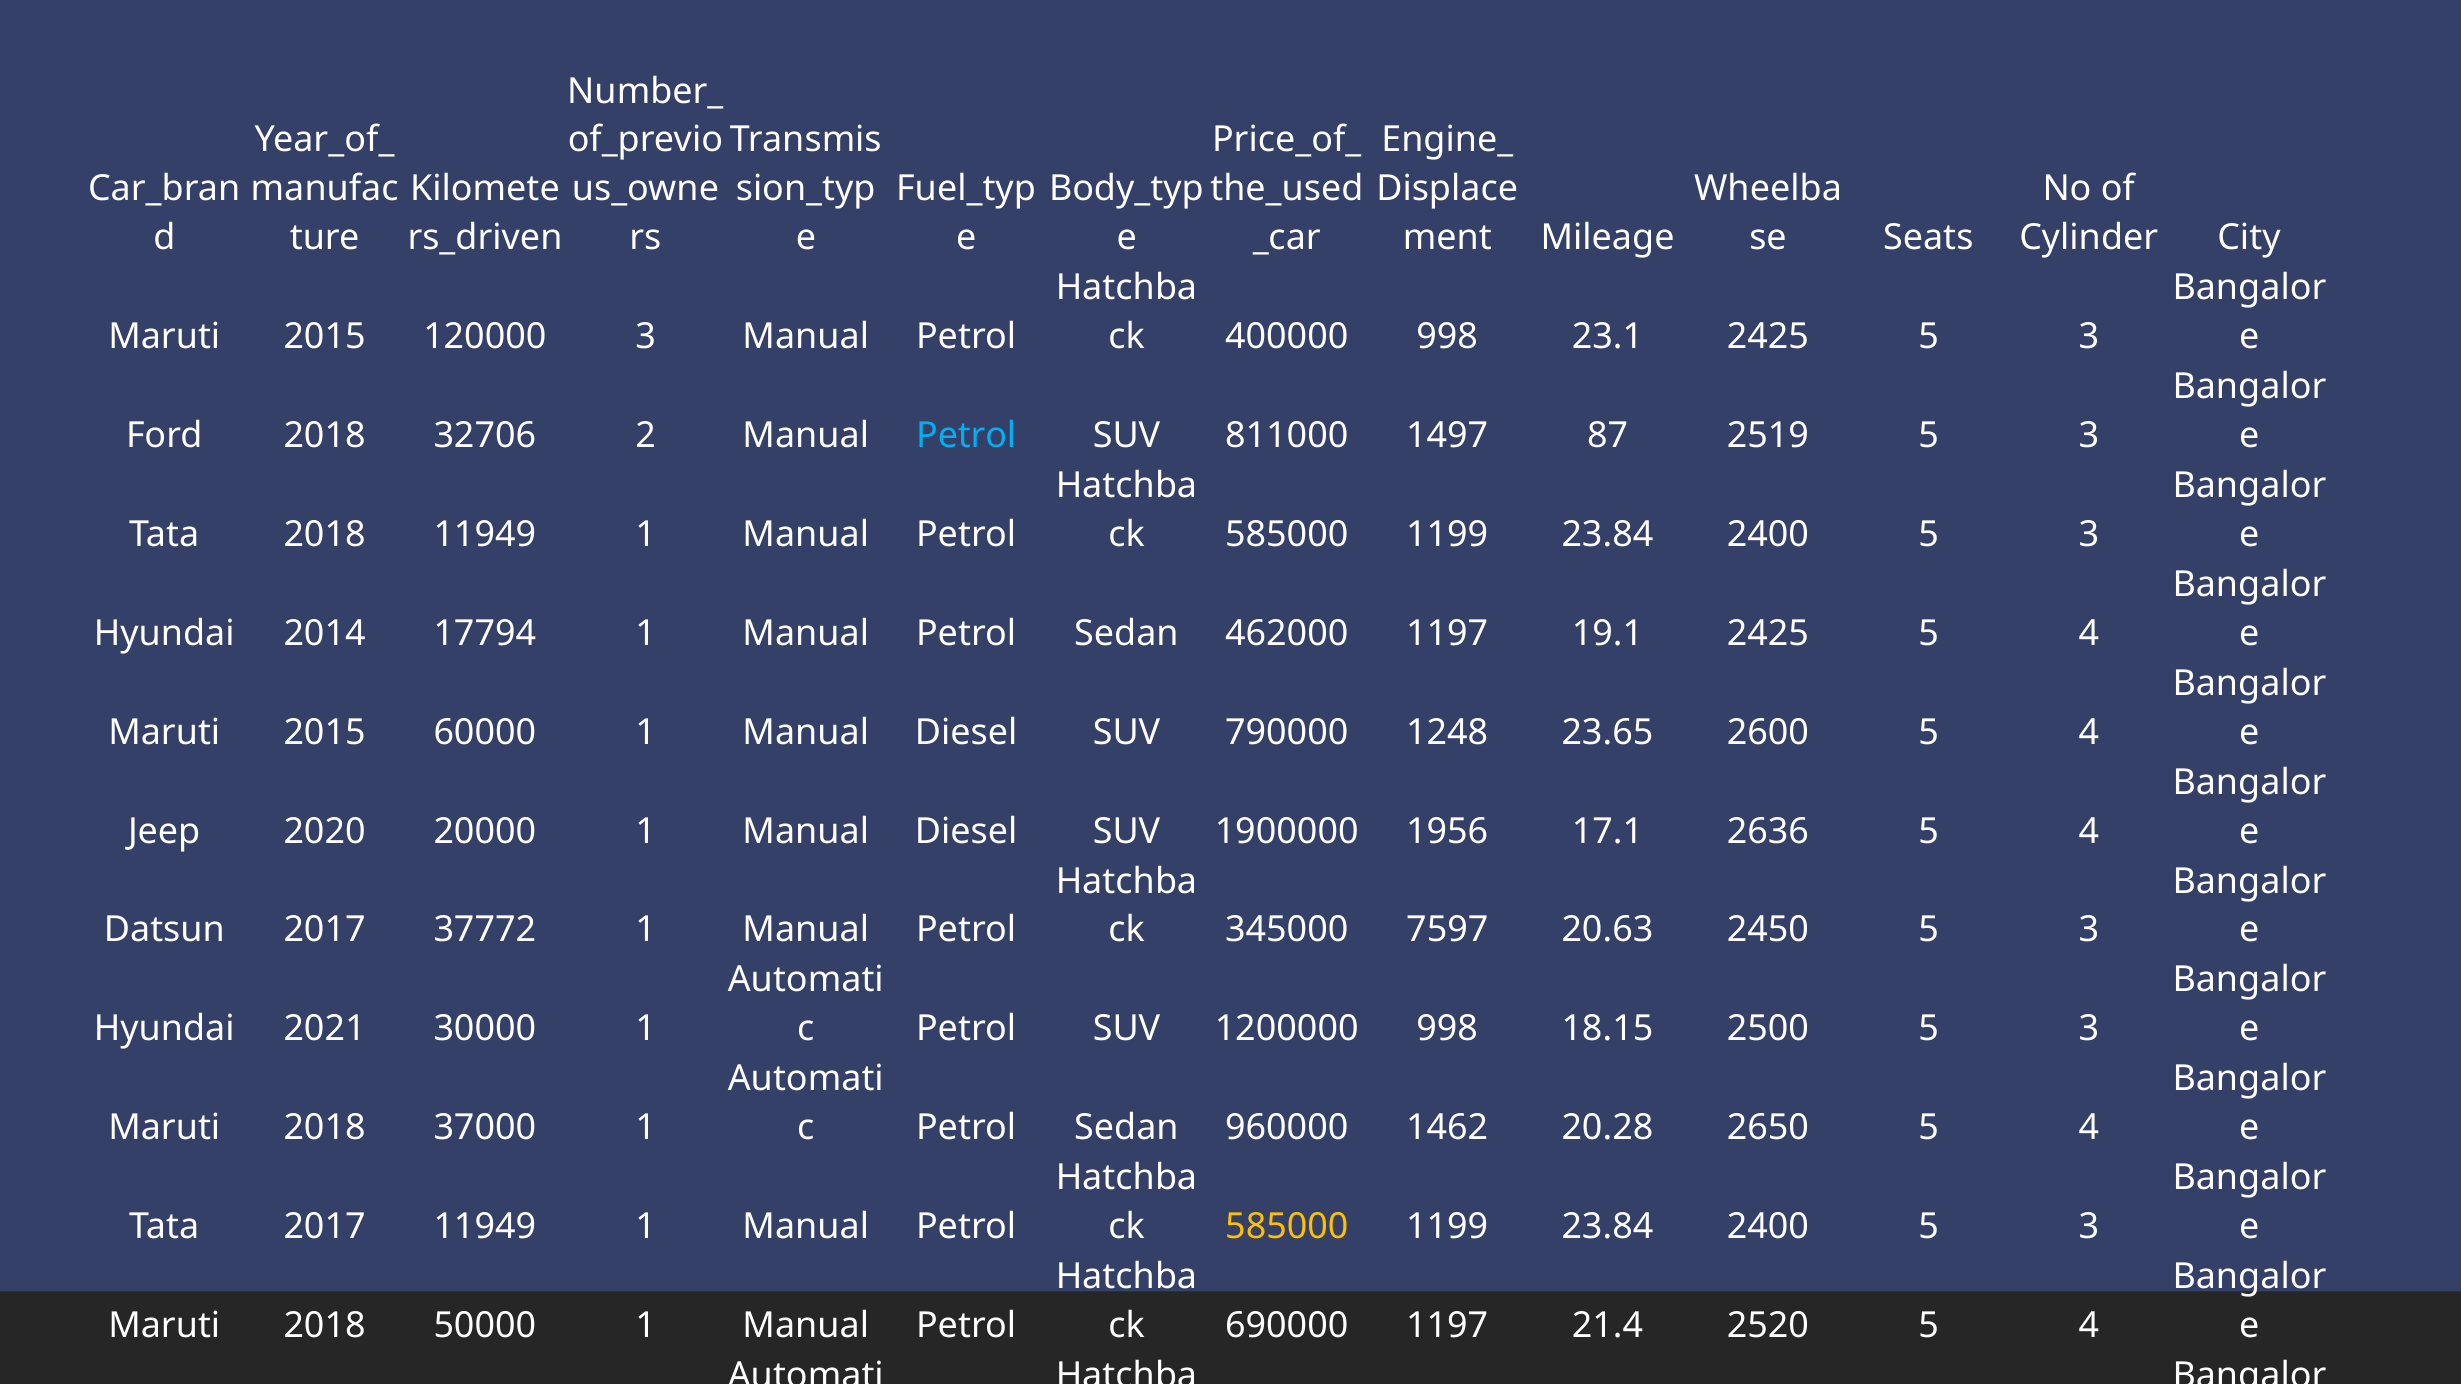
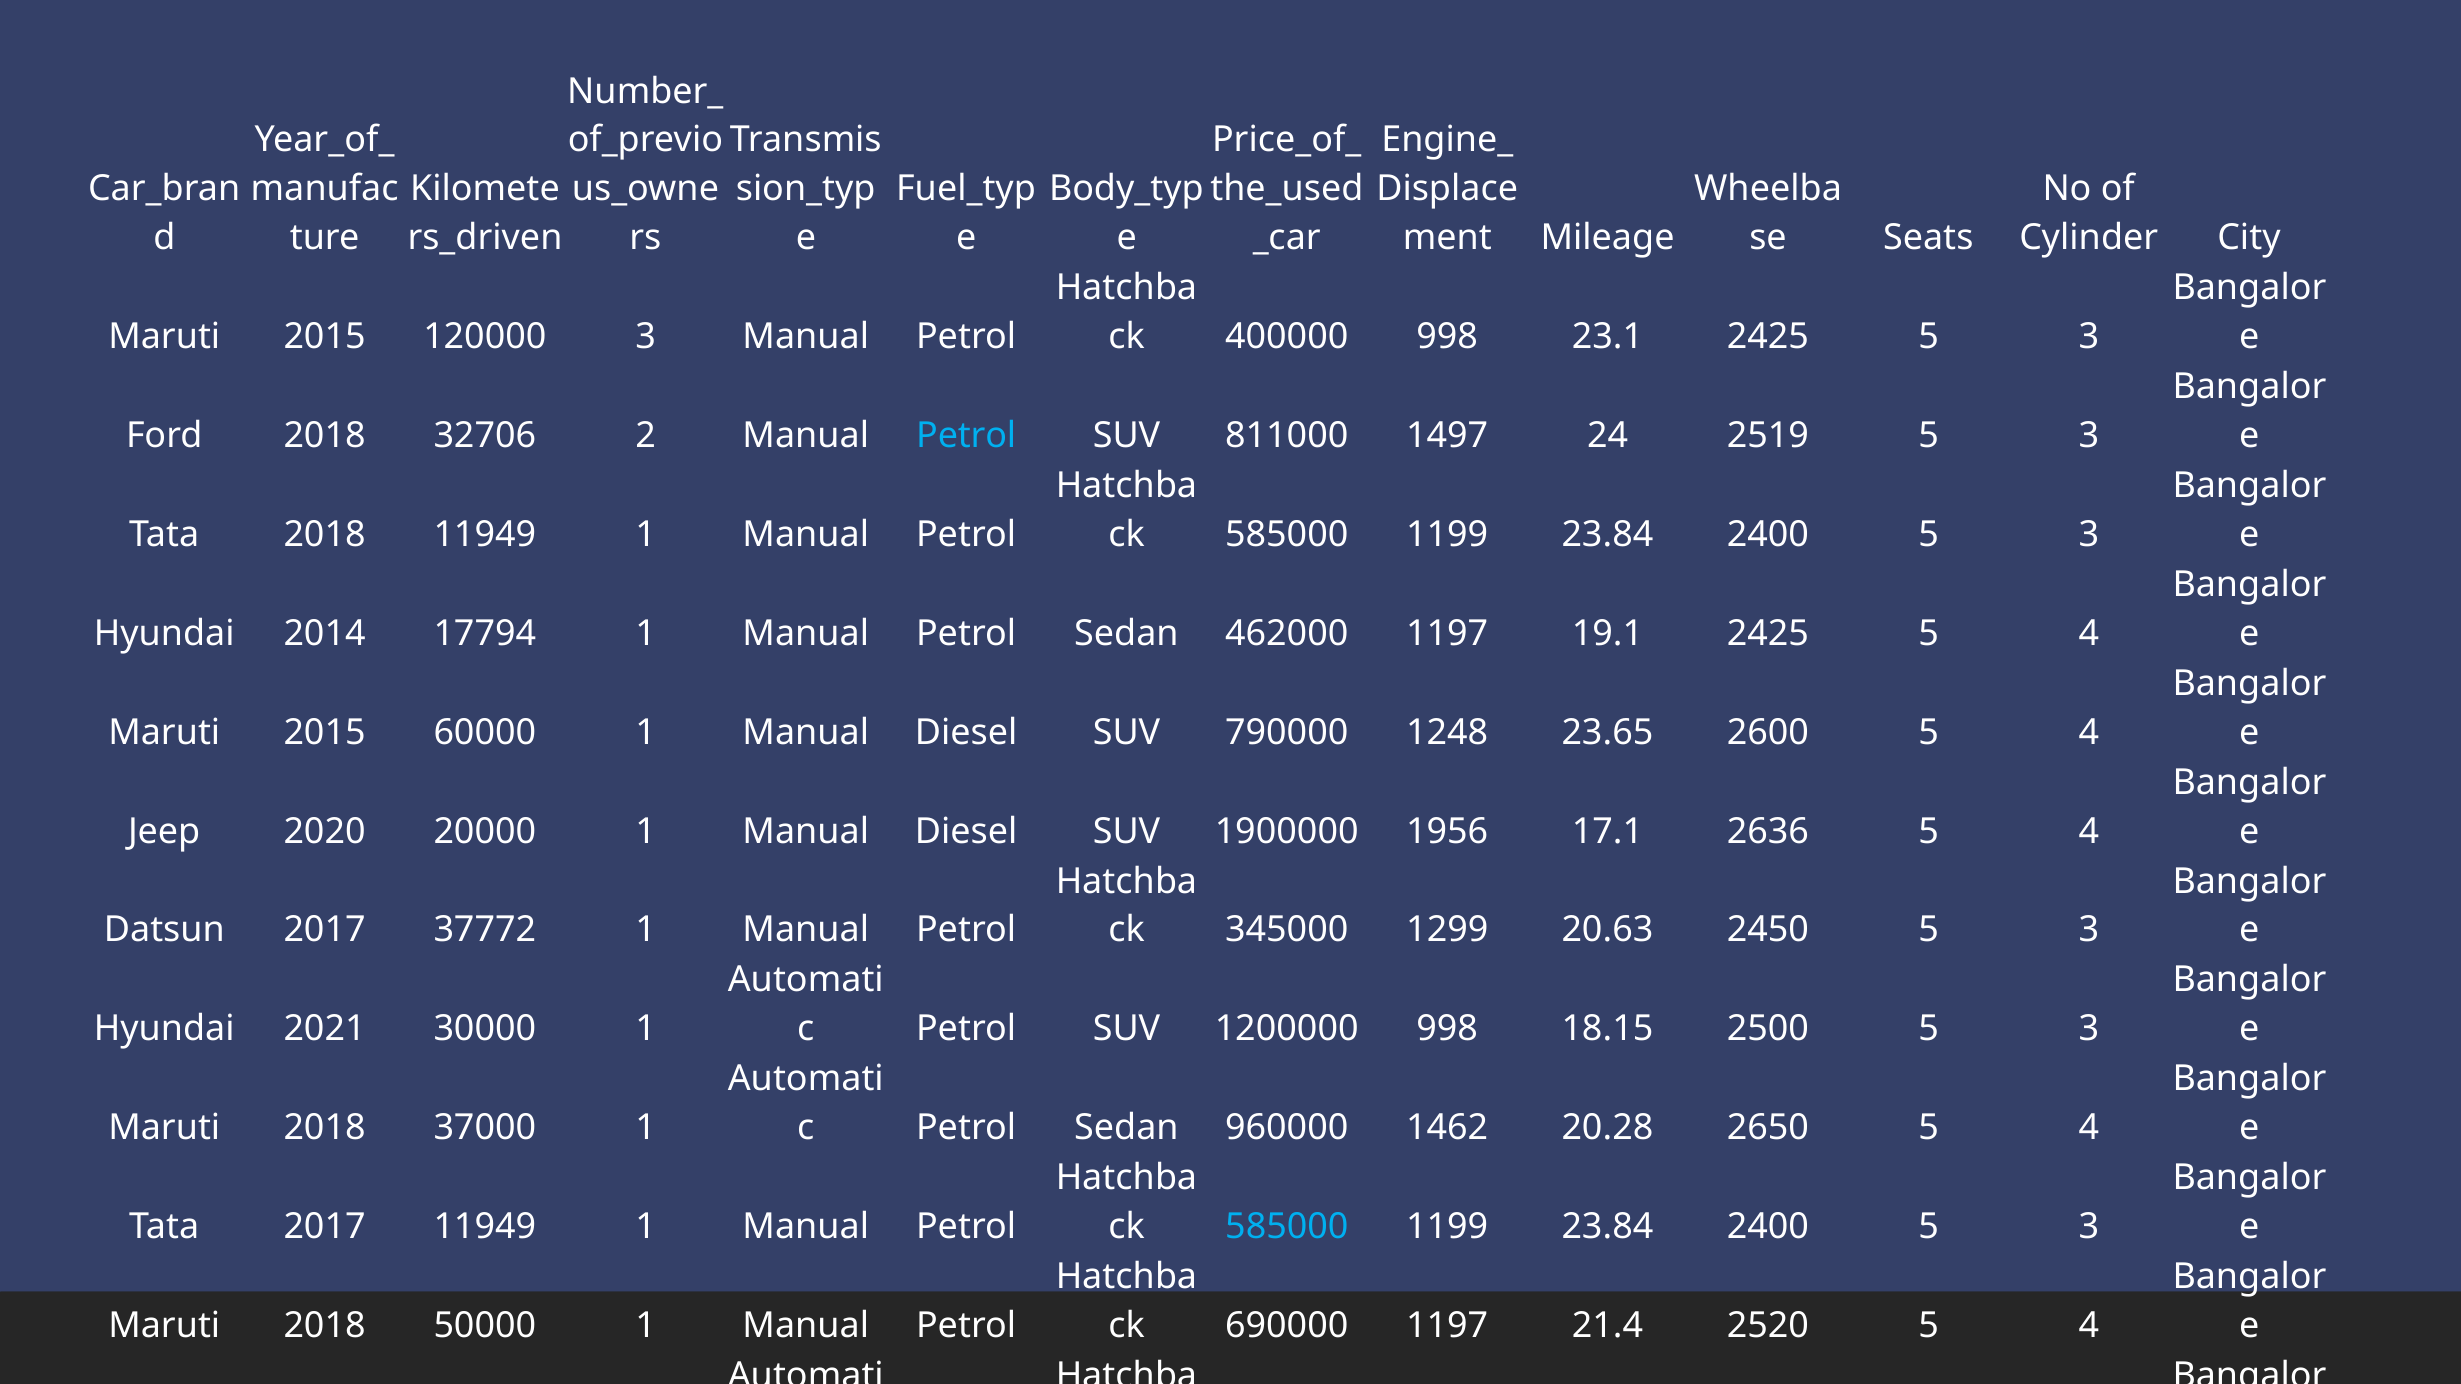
87: 87 -> 24 (1608, 436)
7597: 7597 -> 1299 (1447, 930)
585000 colour: yellow -> light blue (1287, 1227)
